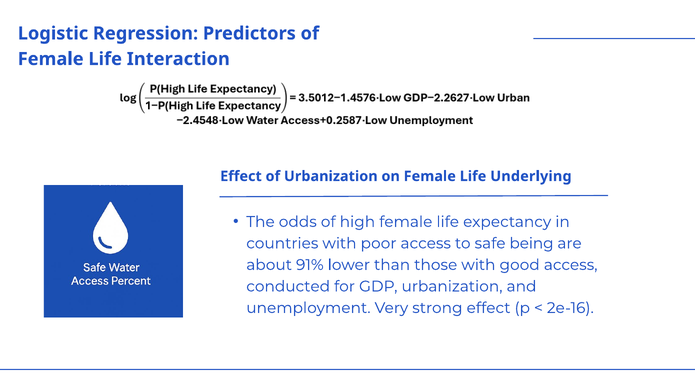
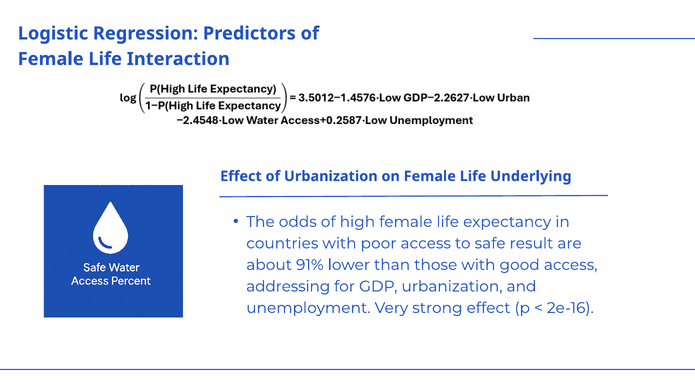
being: being -> result (531, 243)
conducted: conducted -> addressing (288, 286)
